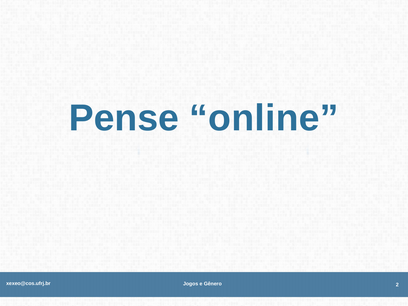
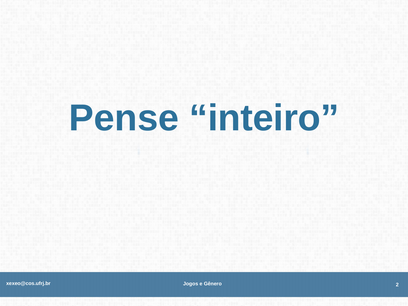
online: online -> inteiro (264, 118)
